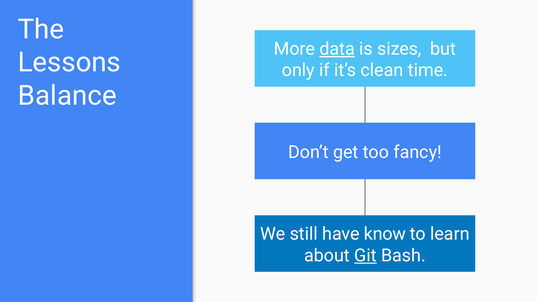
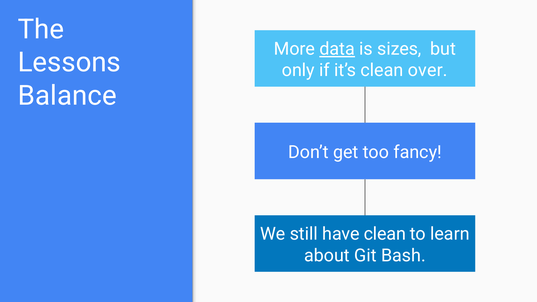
time: time -> over (428, 70)
have know: know -> clean (385, 234)
Git underline: present -> none (365, 256)
